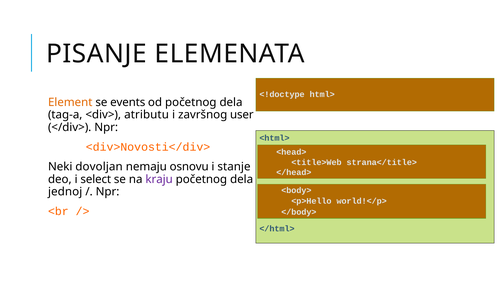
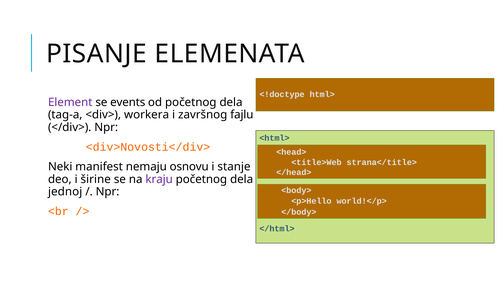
Element colour: orange -> purple (70, 103)
atributu: atributu -> workera (147, 115)
user: user -> fajlu (242, 115)
dovoljan: dovoljan -> manifest (99, 167)
select: select -> širine (96, 180)
